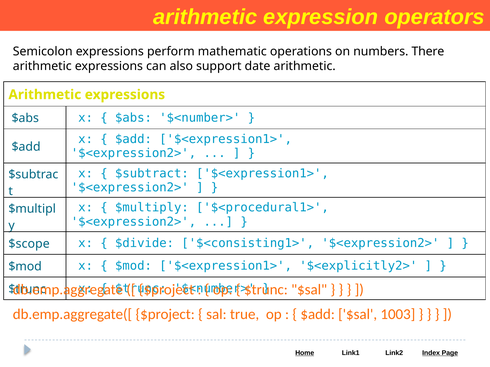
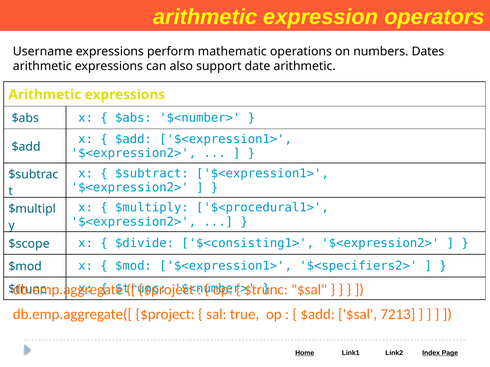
Semicolon: Semicolon -> Username (43, 51)
There: There -> Dates (428, 51)
$<explicitly2>: $<explicitly2> -> $<specifiers2> (358, 266)
1003: 1003 -> 7213 (398, 315)
